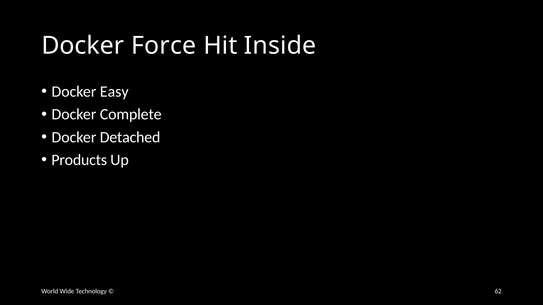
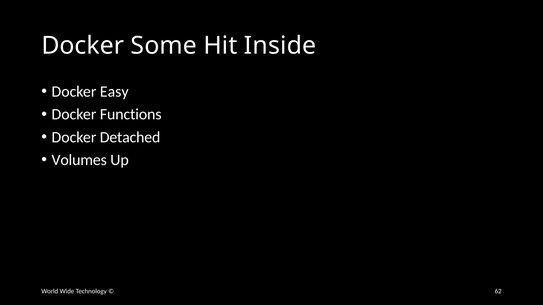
Force: Force -> Some (164, 46)
Complete: Complete -> Functions (131, 115)
Products: Products -> Volumes (79, 160)
